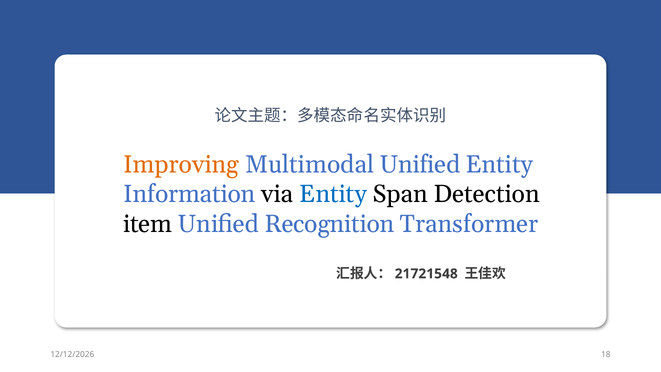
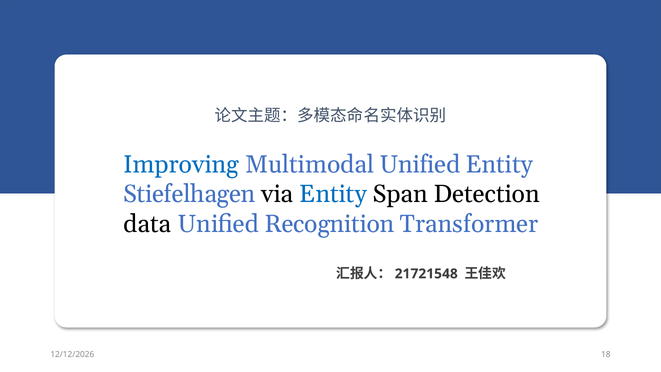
Improving colour: orange -> blue (181, 164)
Information: Information -> Stiefelhagen (189, 194)
item: item -> data (147, 224)
